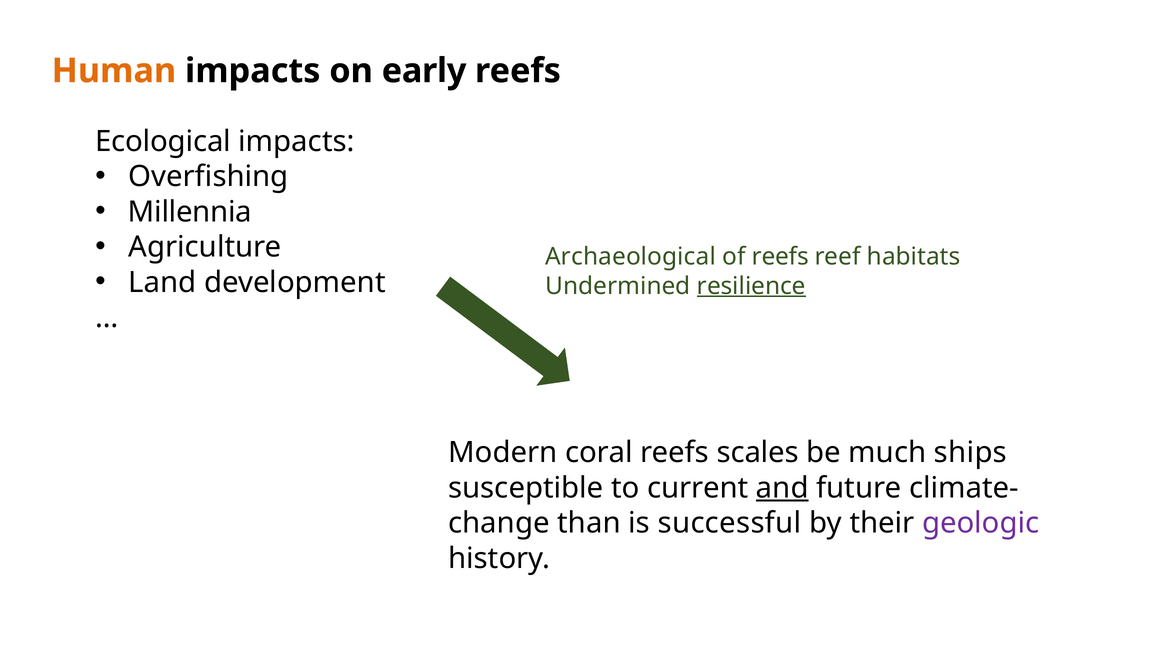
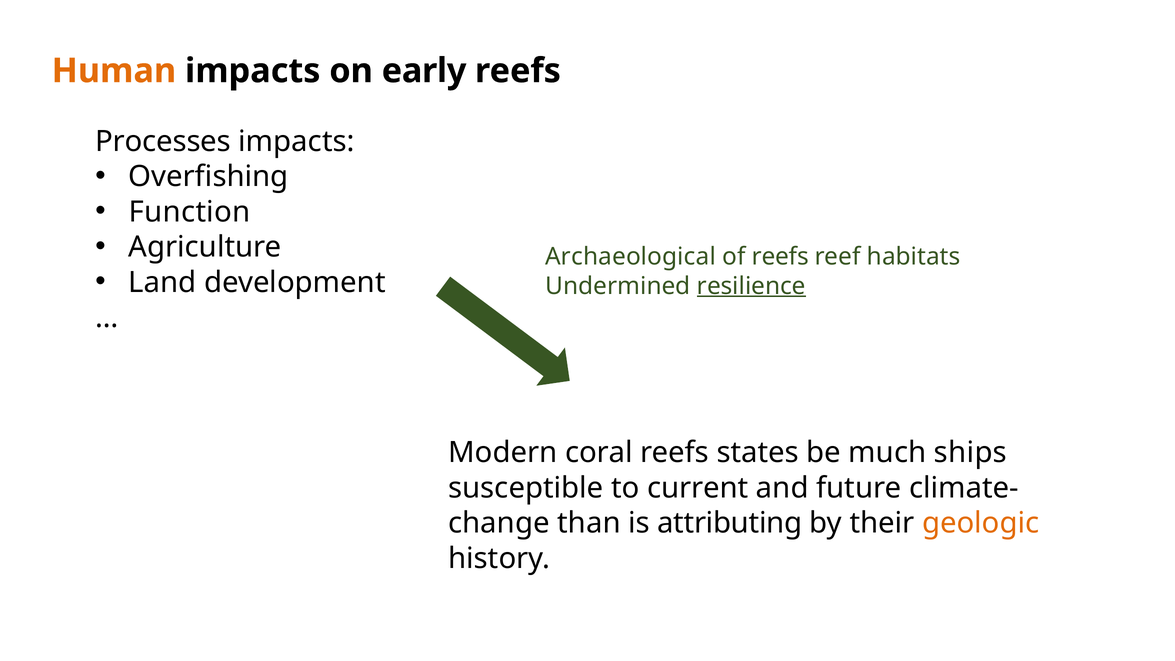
Ecological: Ecological -> Processes (163, 141)
Millennia: Millennia -> Function (190, 212)
scales: scales -> states (758, 453)
and underline: present -> none (782, 488)
successful: successful -> attributing (730, 523)
geologic colour: purple -> orange (981, 523)
